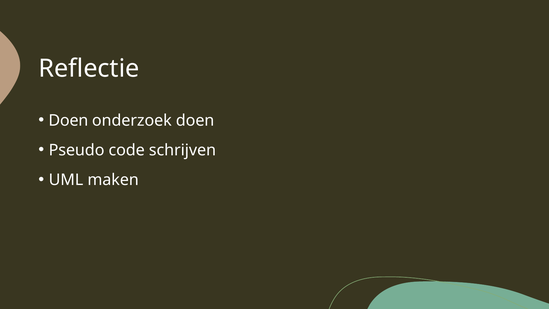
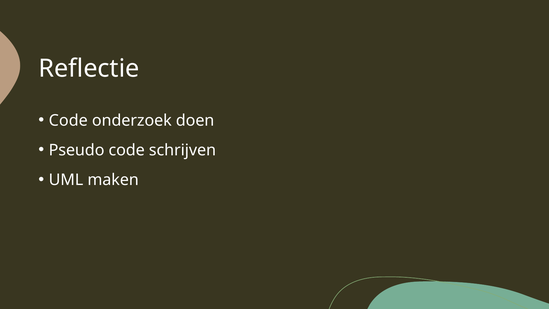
Doen: Doen -> Code (68, 120)
